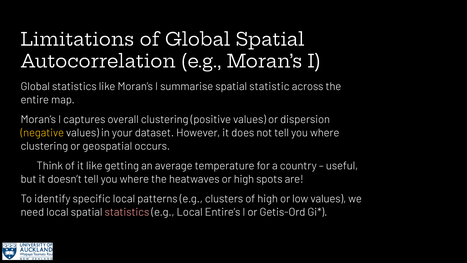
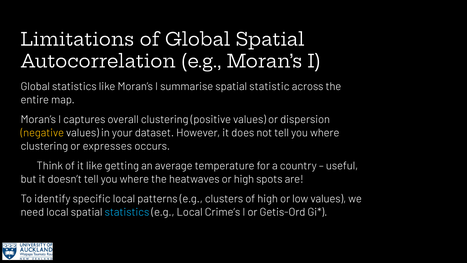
geospatial: geospatial -> expresses (107, 146)
statistics colour: pink -> light blue (127, 212)
Entire’s: Entire’s -> Crime’s (223, 212)
